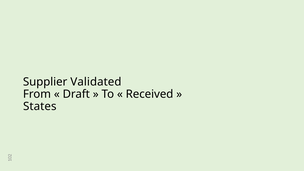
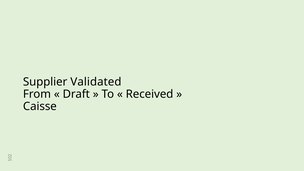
States: States -> Caisse (40, 106)
